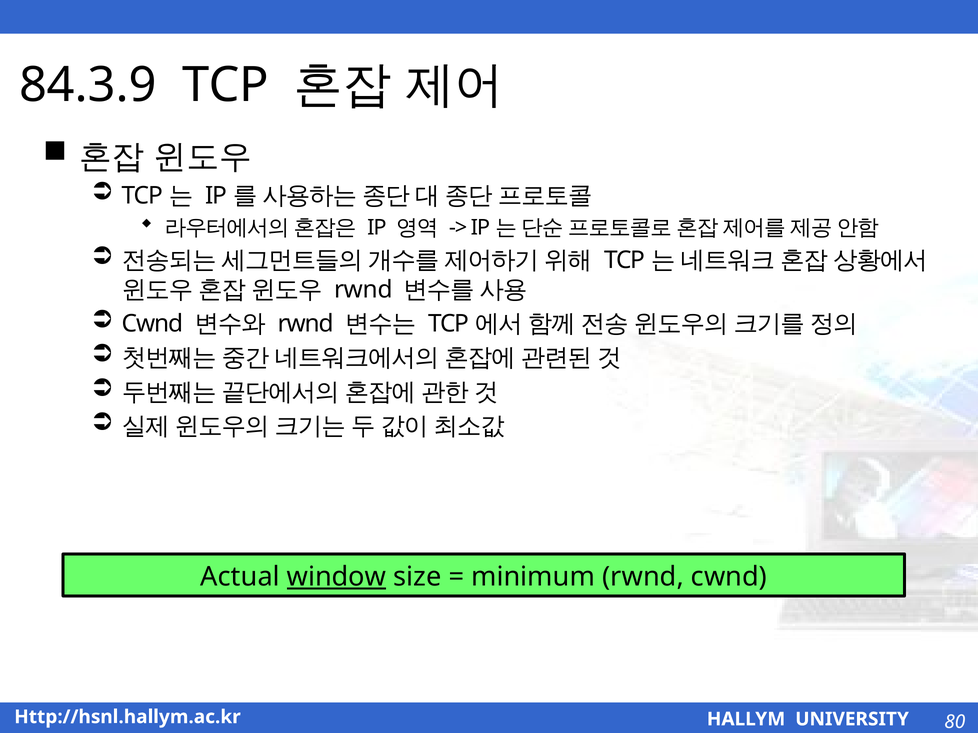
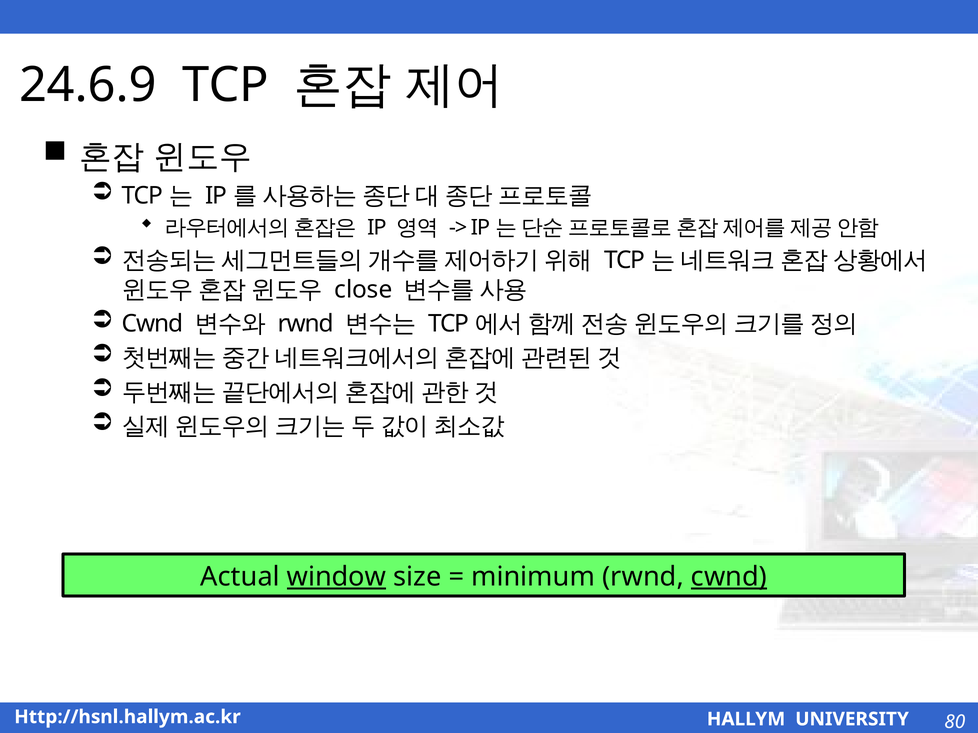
84.3.9: 84.3.9 -> 24.6.9 (88, 85)
rwnd: rwnd -> close (363, 290)
cwnd underline: none -> present (729, 577)
